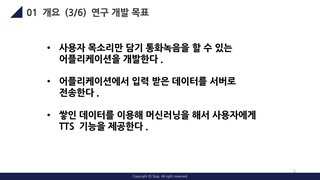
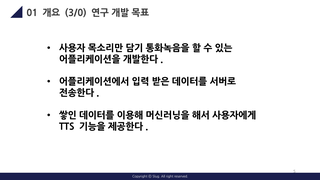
3/6: 3/6 -> 3/0 (76, 13)
